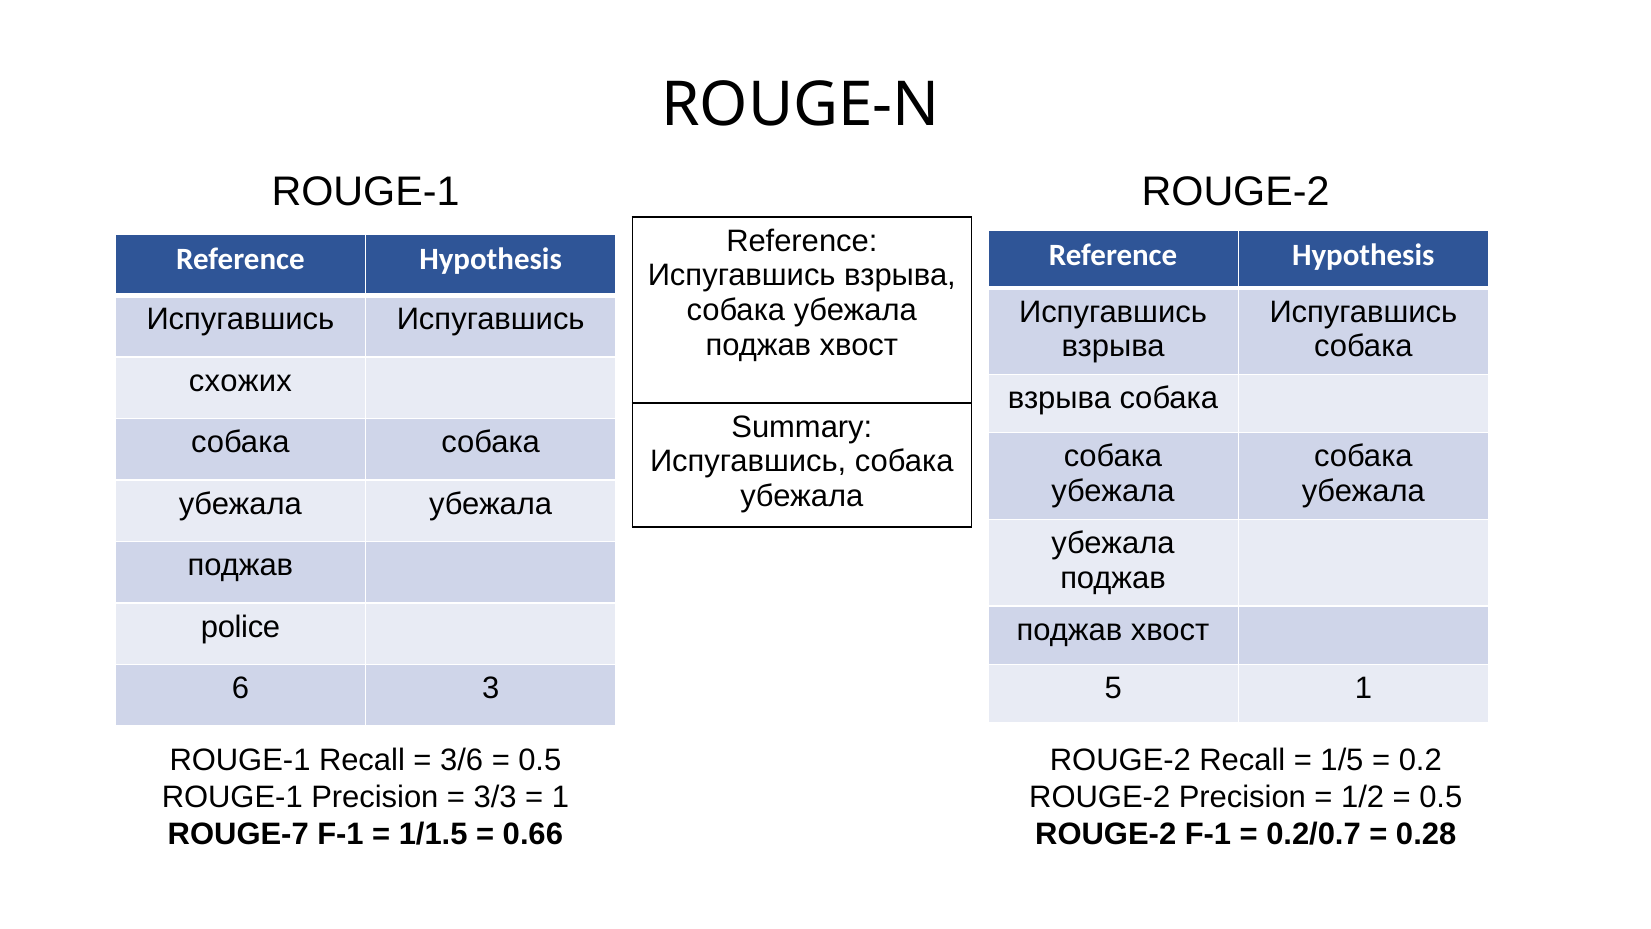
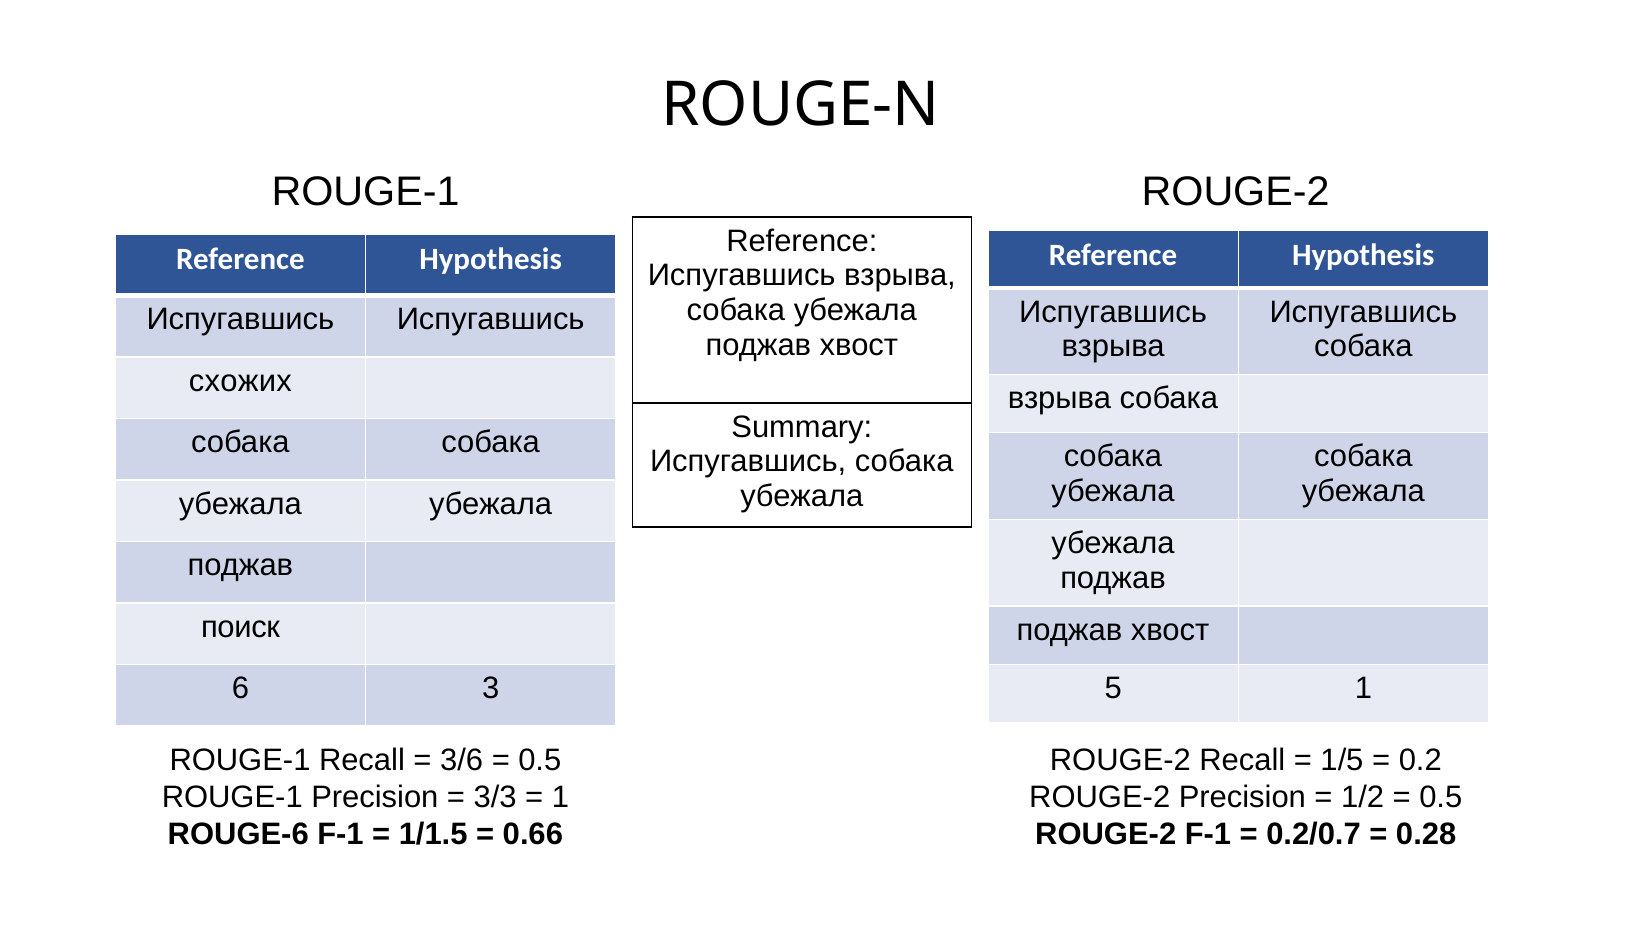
police: police -> поиск (241, 627)
ROUGE-7: ROUGE-7 -> ROUGE-6 (238, 834)
